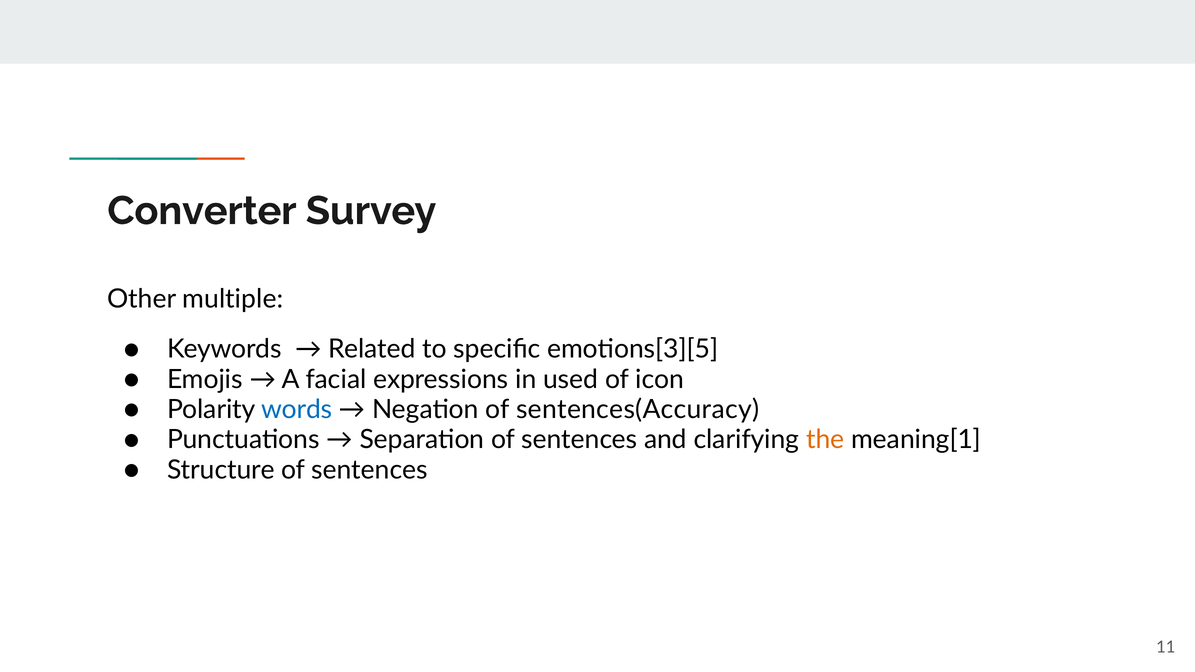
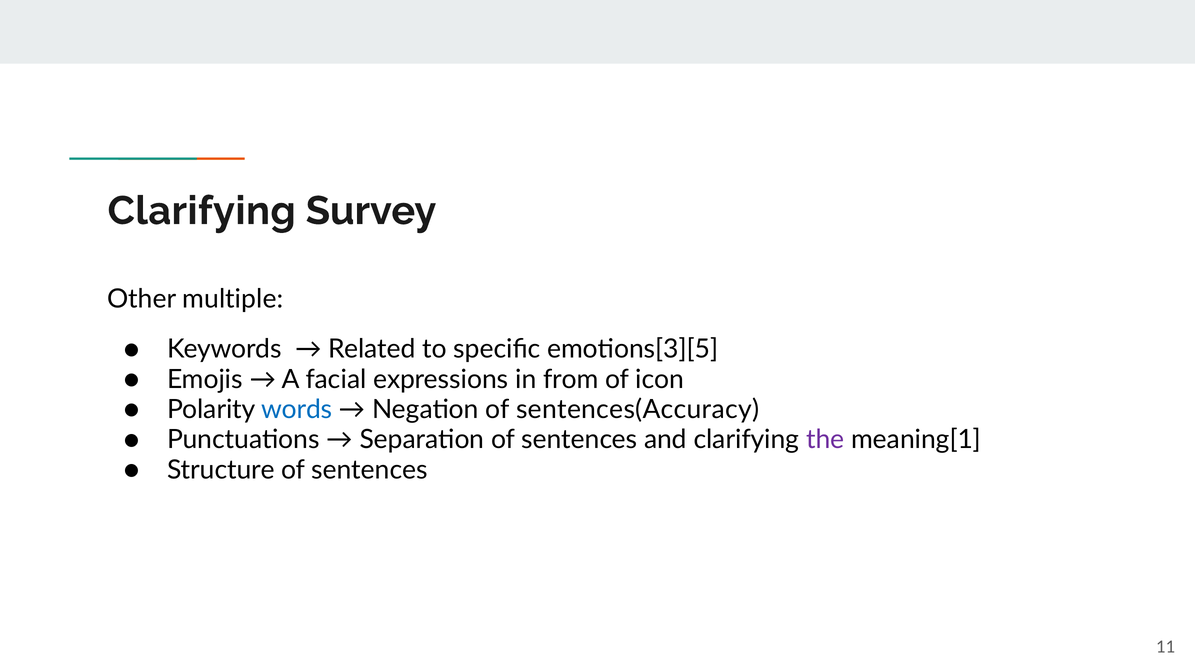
Converter: Converter -> Clarifying (202, 211)
used: used -> from (571, 379)
the colour: orange -> purple (825, 440)
